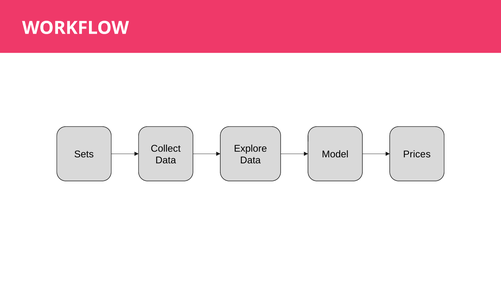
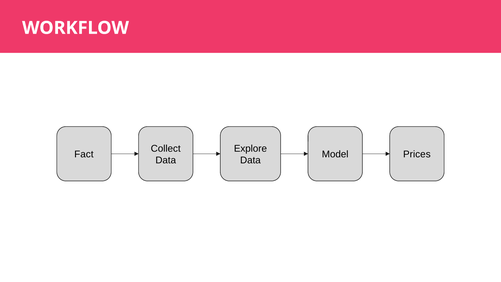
Sets: Sets -> Fact (84, 154)
